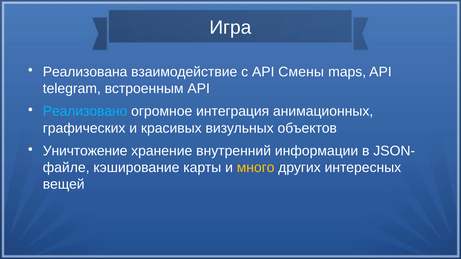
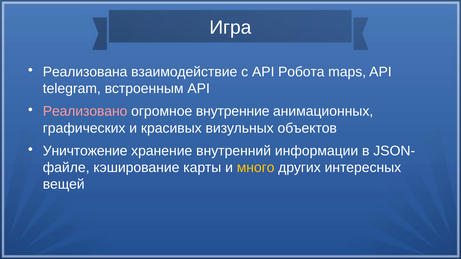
Смены: Смены -> Робота (301, 72)
Реализовано colour: light blue -> pink (85, 112)
интеграция: интеграция -> внутренние (233, 112)
